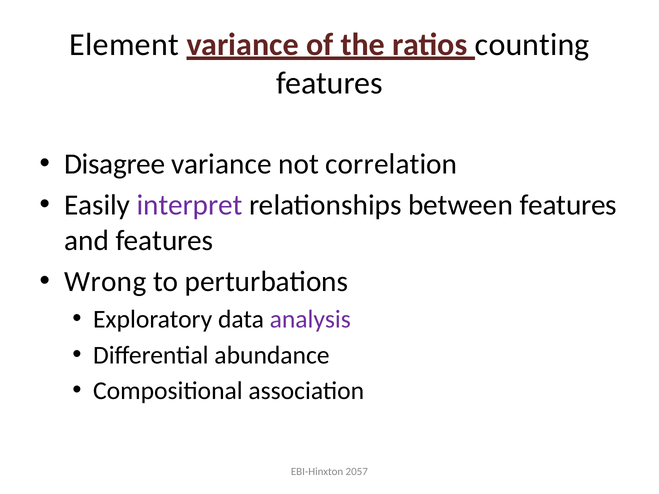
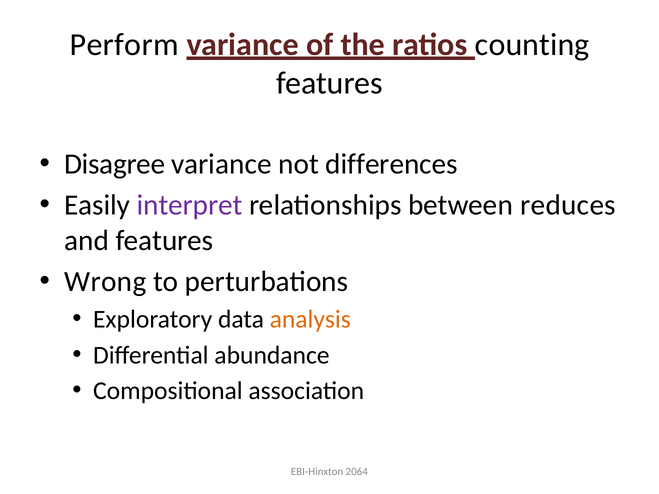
Element: Element -> Perform (124, 45)
correlation: correlation -> differences (391, 164)
between features: features -> reduces (568, 205)
analysis colour: purple -> orange (310, 319)
2057: 2057 -> 2064 (357, 472)
